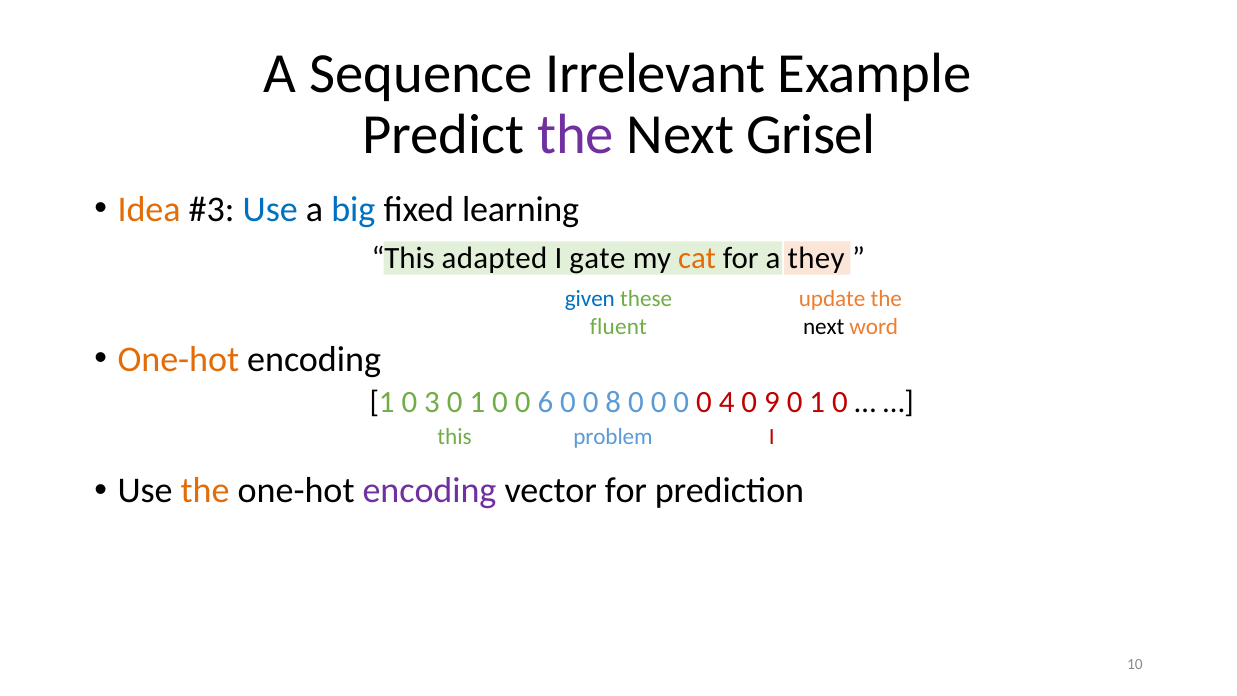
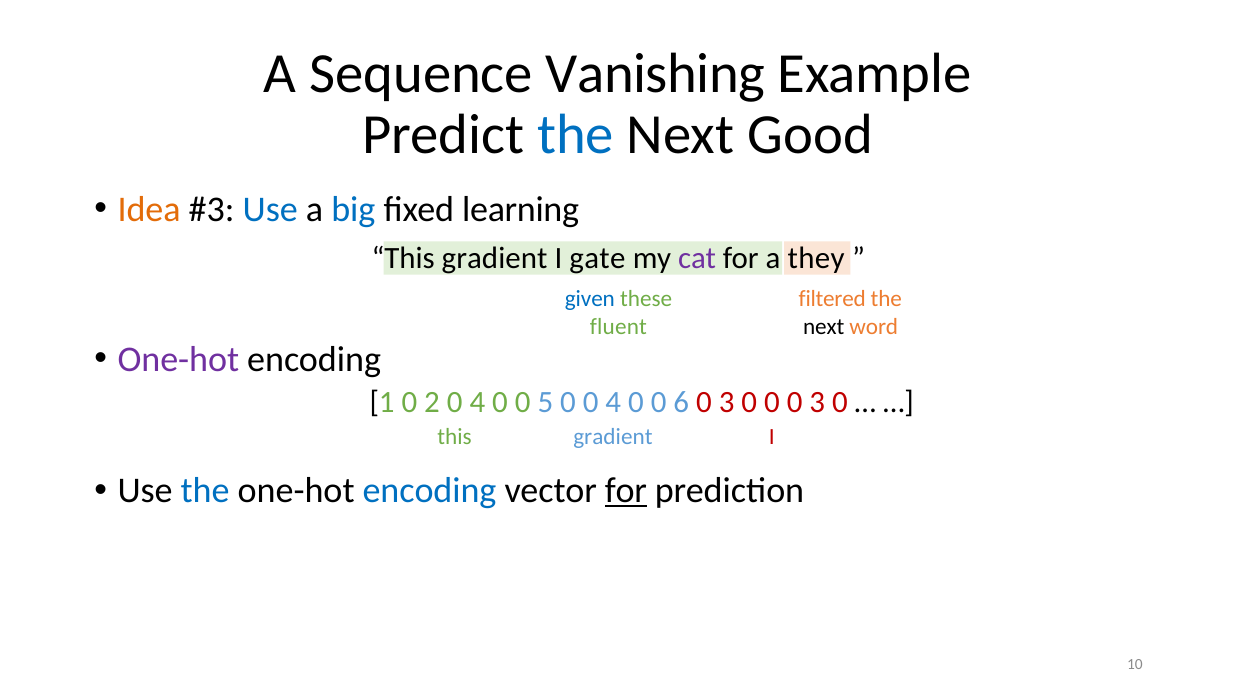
Irrelevant: Irrelevant -> Vanishing (655, 73)
the colour: purple -> blue (576, 135)
Grisel: Grisel -> Good (810, 135)
adapted: adapted -> gradient (495, 258)
cat colour: orange -> purple (697, 258)
update: update -> filtered (832, 298)
One-hot colour: orange -> purple (178, 359)
3: 3 -> 2 (432, 402)
1: 1 -> 4 (477, 402)
6: 6 -> 5 (545, 402)
0 0 8: 8 -> 4 (613, 402)
0: 0 -> 6 (681, 402)
4: 4 -> 3 (727, 402)
9: 9 -> 0 (772, 402)
1: 1 -> 3 (817, 402)
problem: problem -> gradient (613, 437)
the colour: orange -> blue (205, 491)
encoding colour: purple -> blue (430, 491)
for underline: none -> present (626, 491)
